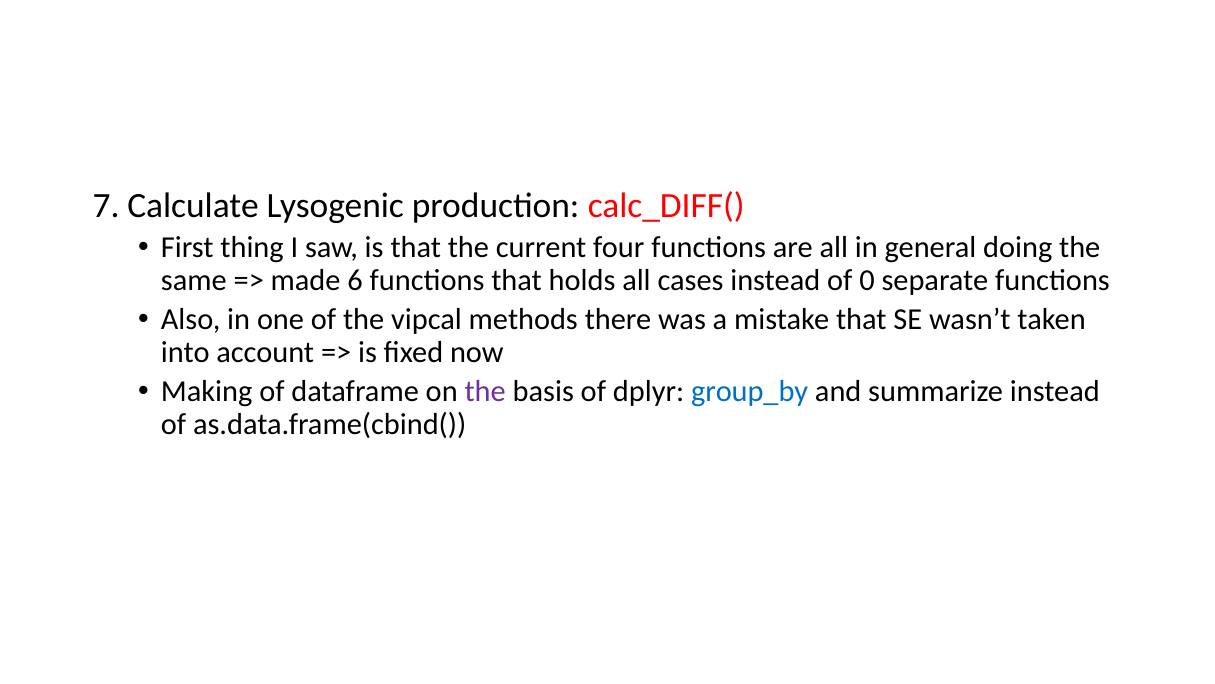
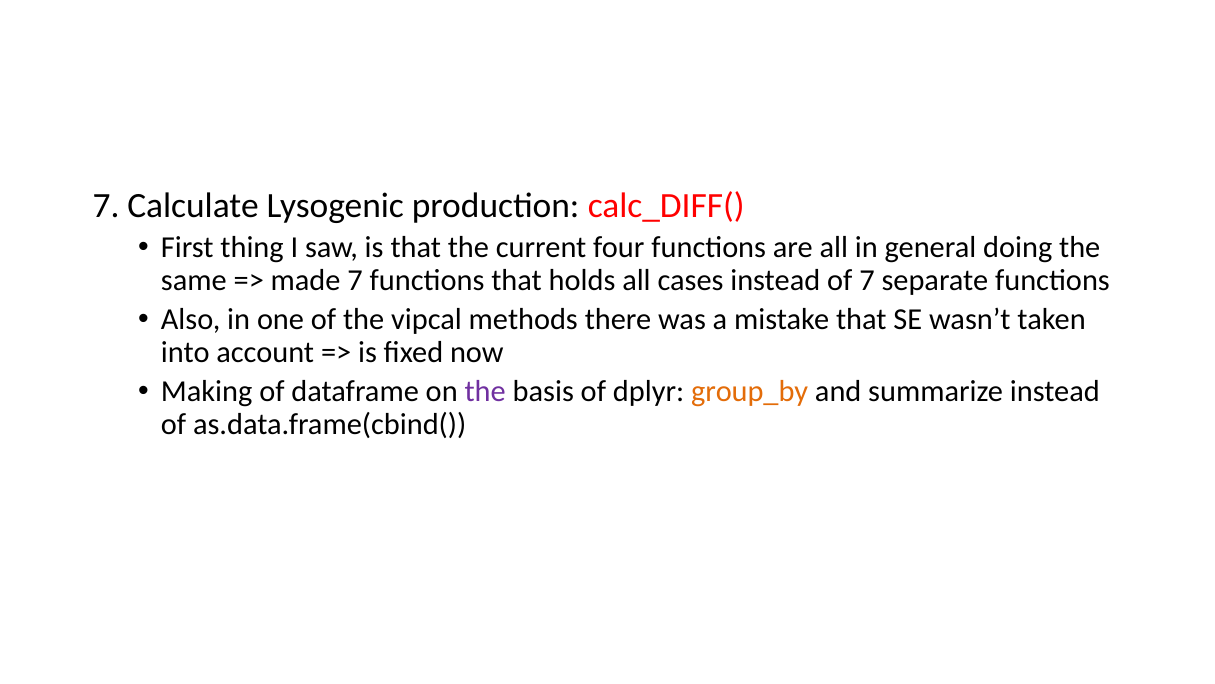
made 6: 6 -> 7 (355, 280)
of 0: 0 -> 7 (867, 280)
group_by colour: blue -> orange (750, 391)
